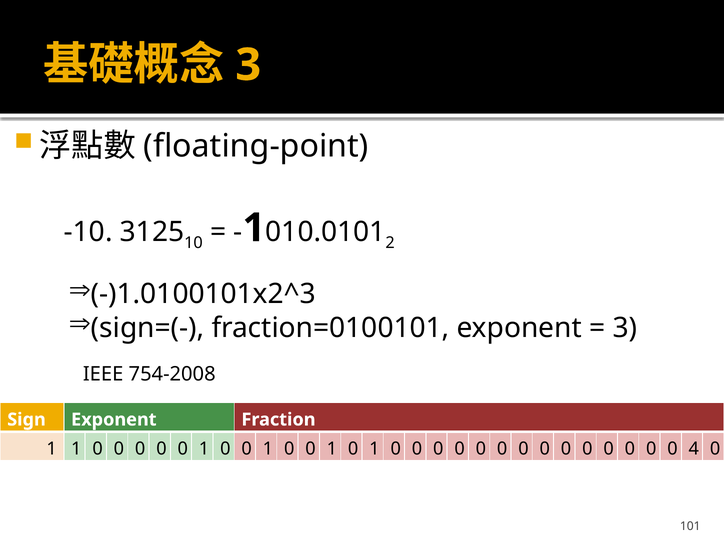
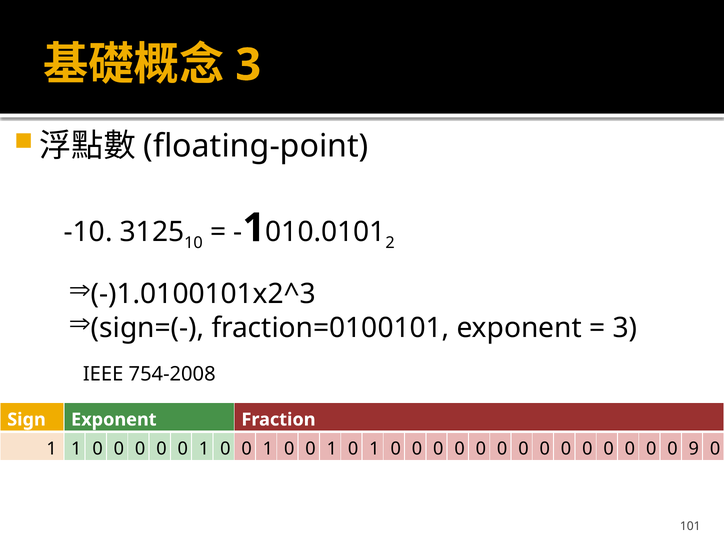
4: 4 -> 9 (694, 449)
